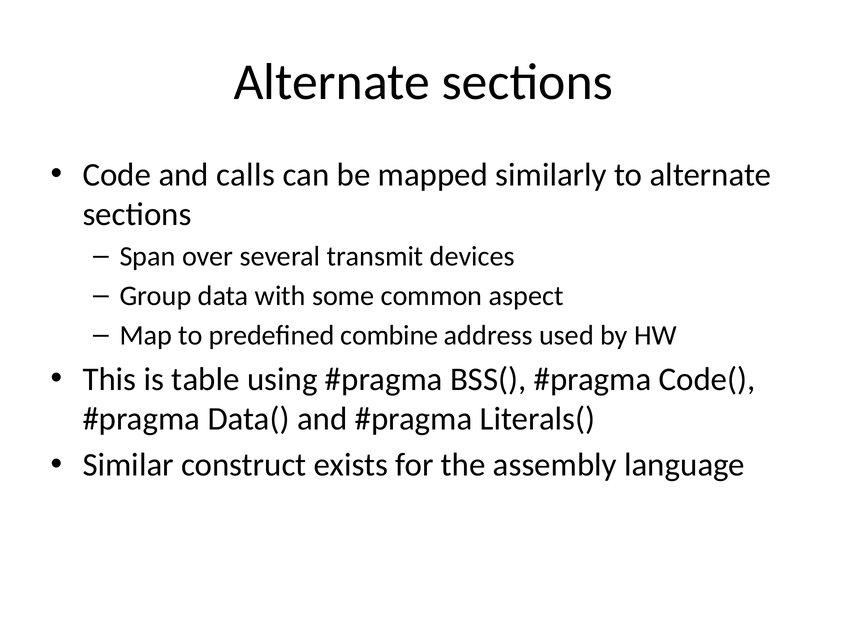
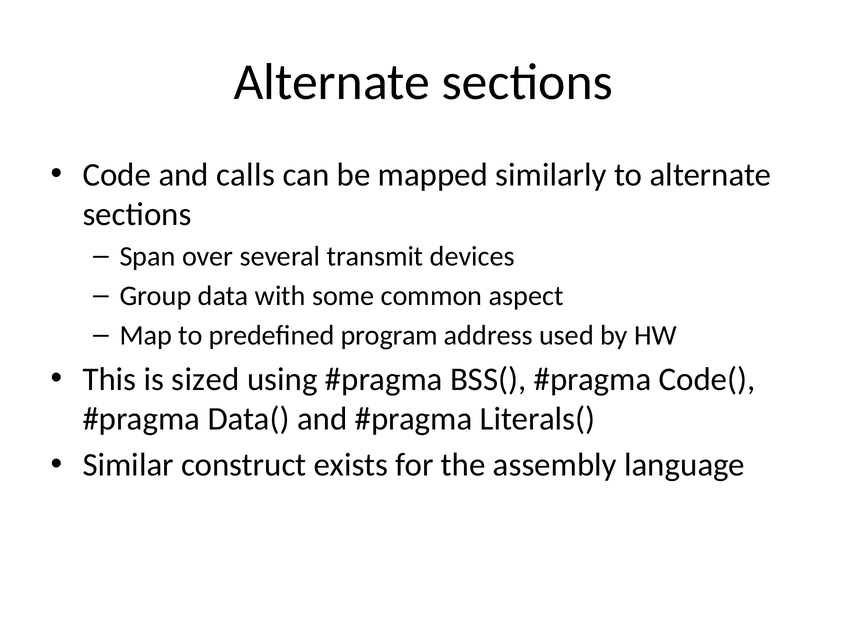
combine: combine -> program (389, 335)
table: table -> sized (206, 379)
